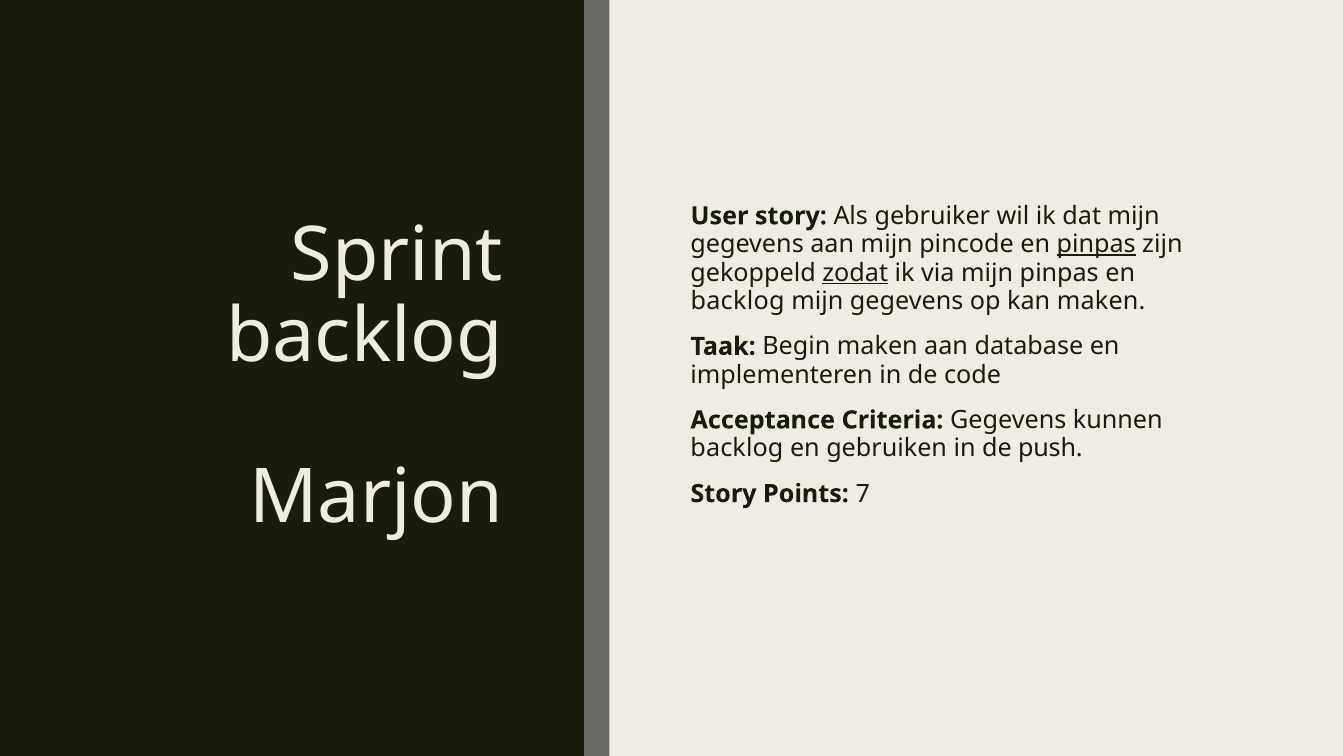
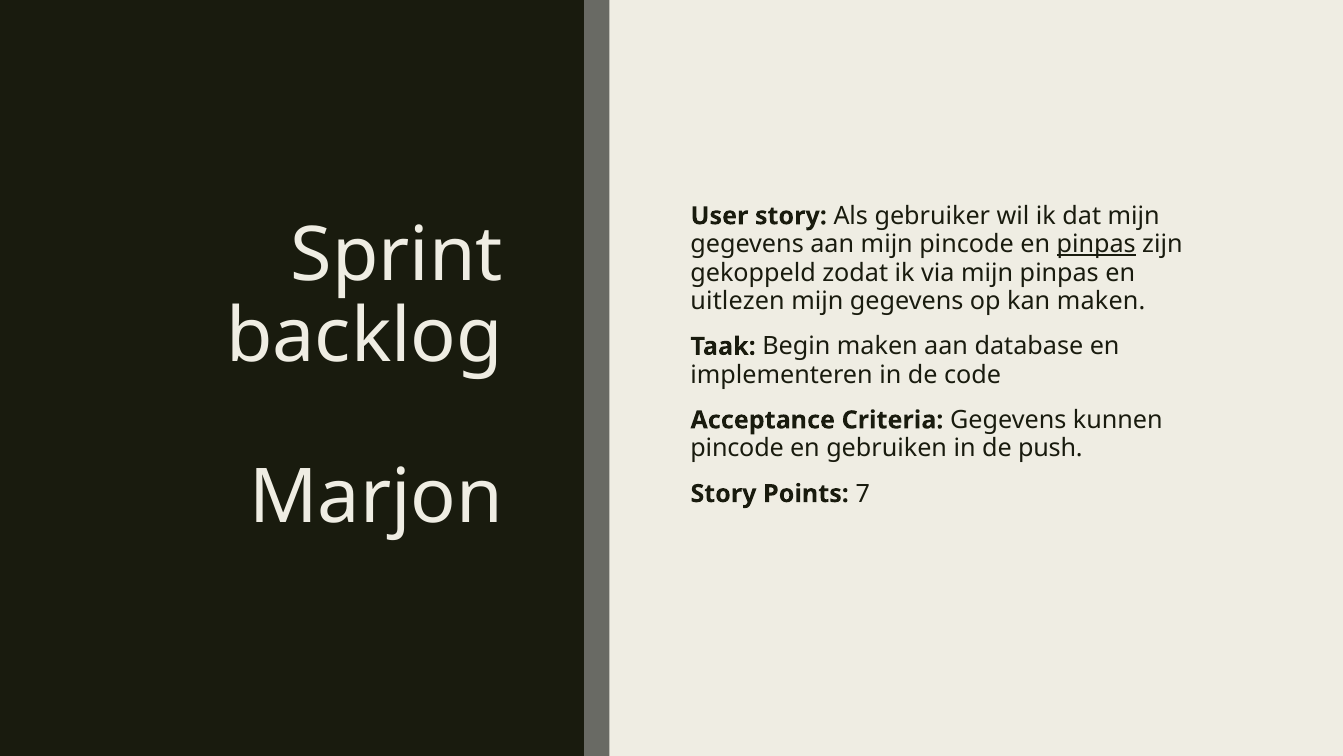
zodat underline: present -> none (855, 273)
backlog: backlog -> uitlezen (738, 301)
backlog: backlog -> pincode (737, 448)
